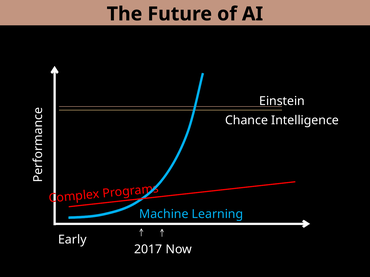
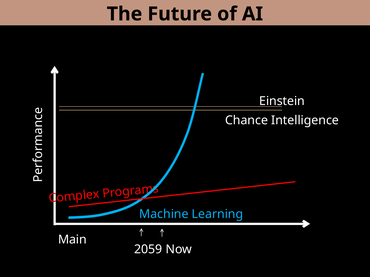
Early: Early -> Main (72, 240)
2017: 2017 -> 2059 (148, 250)
